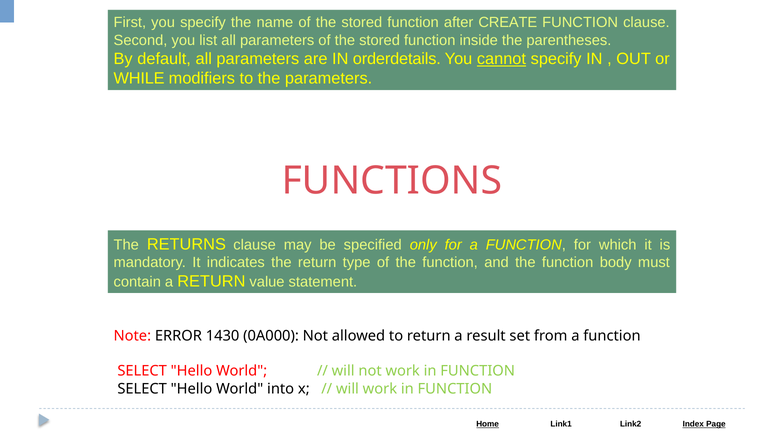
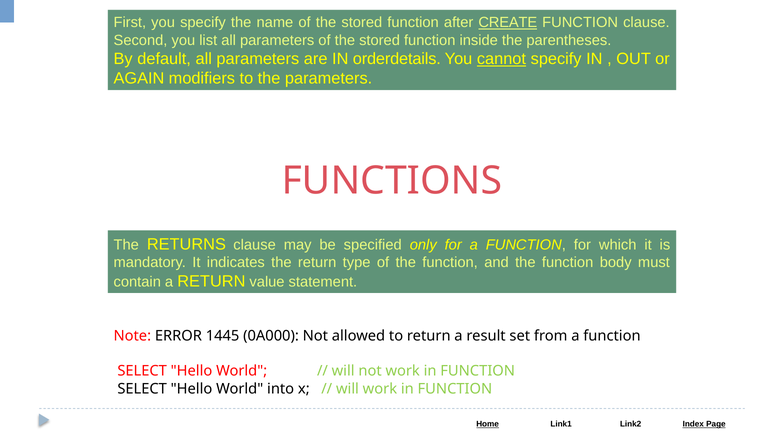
CREATE underline: none -> present (508, 23)
WHILE: WHILE -> AGAIN (139, 79)
1430: 1430 -> 1445 (223, 336)
